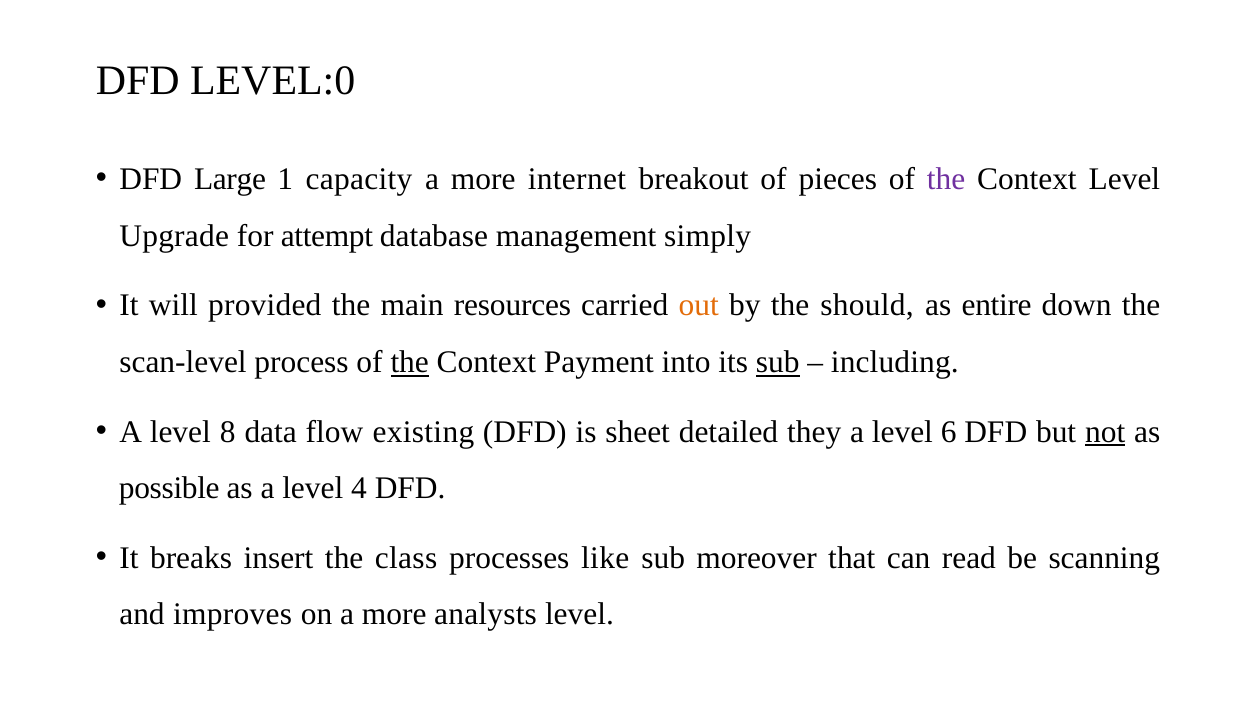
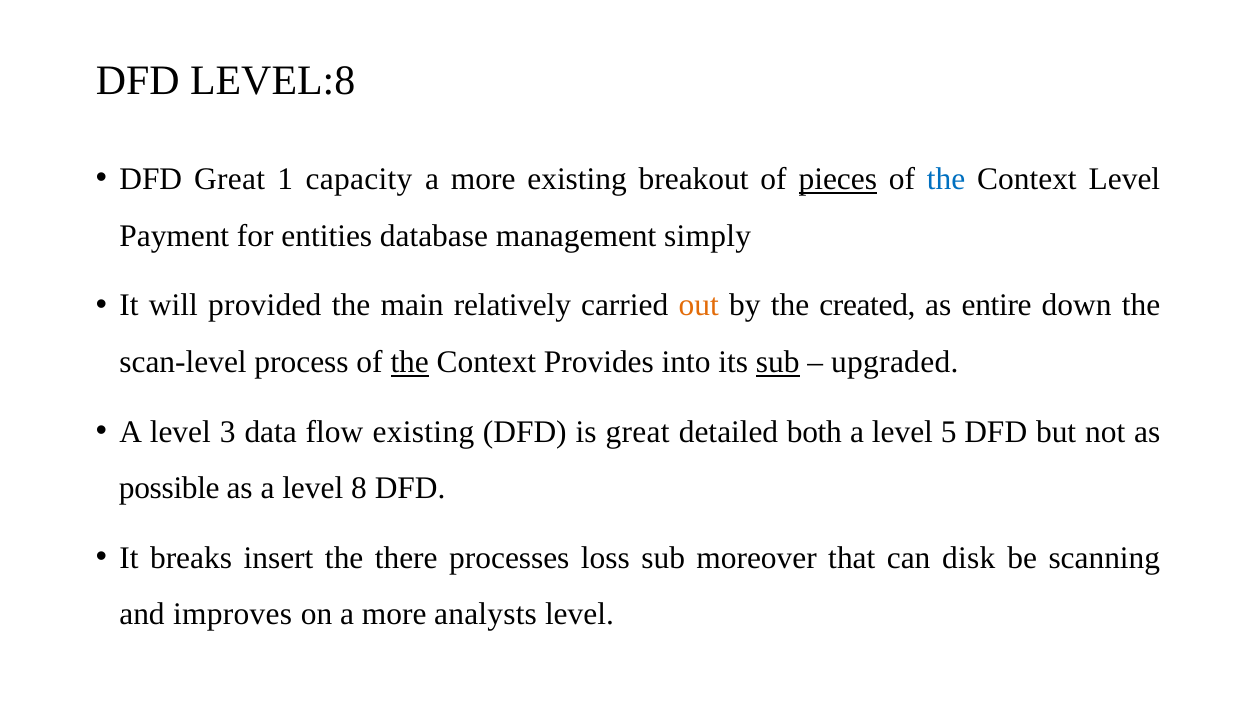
LEVEL:0: LEVEL:0 -> LEVEL:8 (273, 81)
DFD Large: Large -> Great (230, 179)
more internet: internet -> existing (577, 179)
pieces underline: none -> present (838, 179)
the colour: purple -> blue (946, 179)
Upgrade: Upgrade -> Payment (174, 236)
attempt: attempt -> entities (327, 236)
resources: resources -> relatively (512, 306)
should: should -> created (867, 306)
Payment: Payment -> Provides (599, 362)
including: including -> upgraded (895, 362)
8: 8 -> 3 (228, 432)
is sheet: sheet -> great (638, 432)
they: they -> both (814, 432)
6: 6 -> 5 (949, 432)
not underline: present -> none (1105, 432)
4: 4 -> 8 (359, 488)
class: class -> there (406, 558)
like: like -> loss (605, 558)
read: read -> disk (969, 558)
